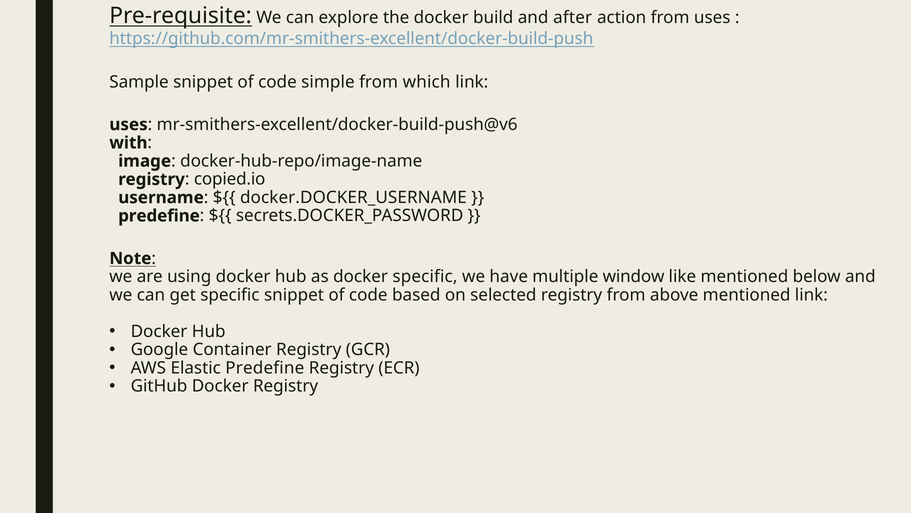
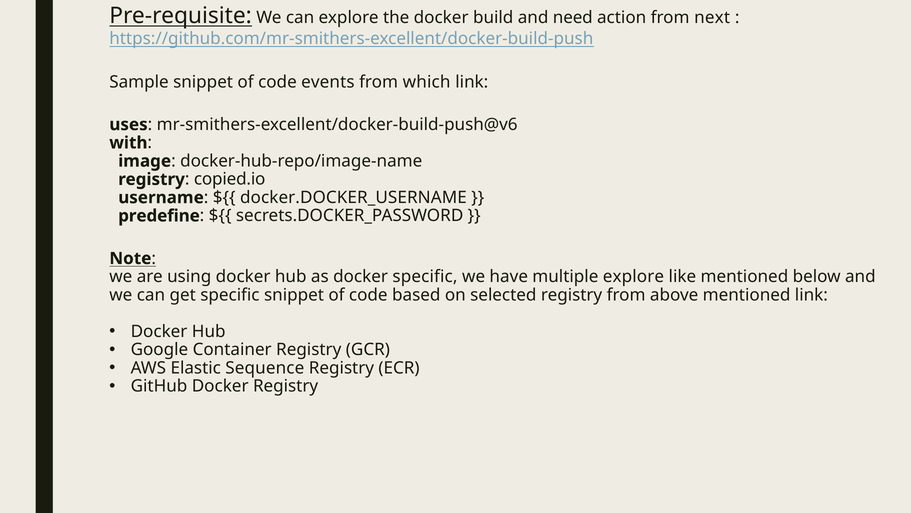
after: after -> need (573, 17)
from uses: uses -> next (712, 17)
simple: simple -> events (328, 82)
multiple window: window -> explore (633, 276)
Elastic Predefine: Predefine -> Sequence (265, 368)
